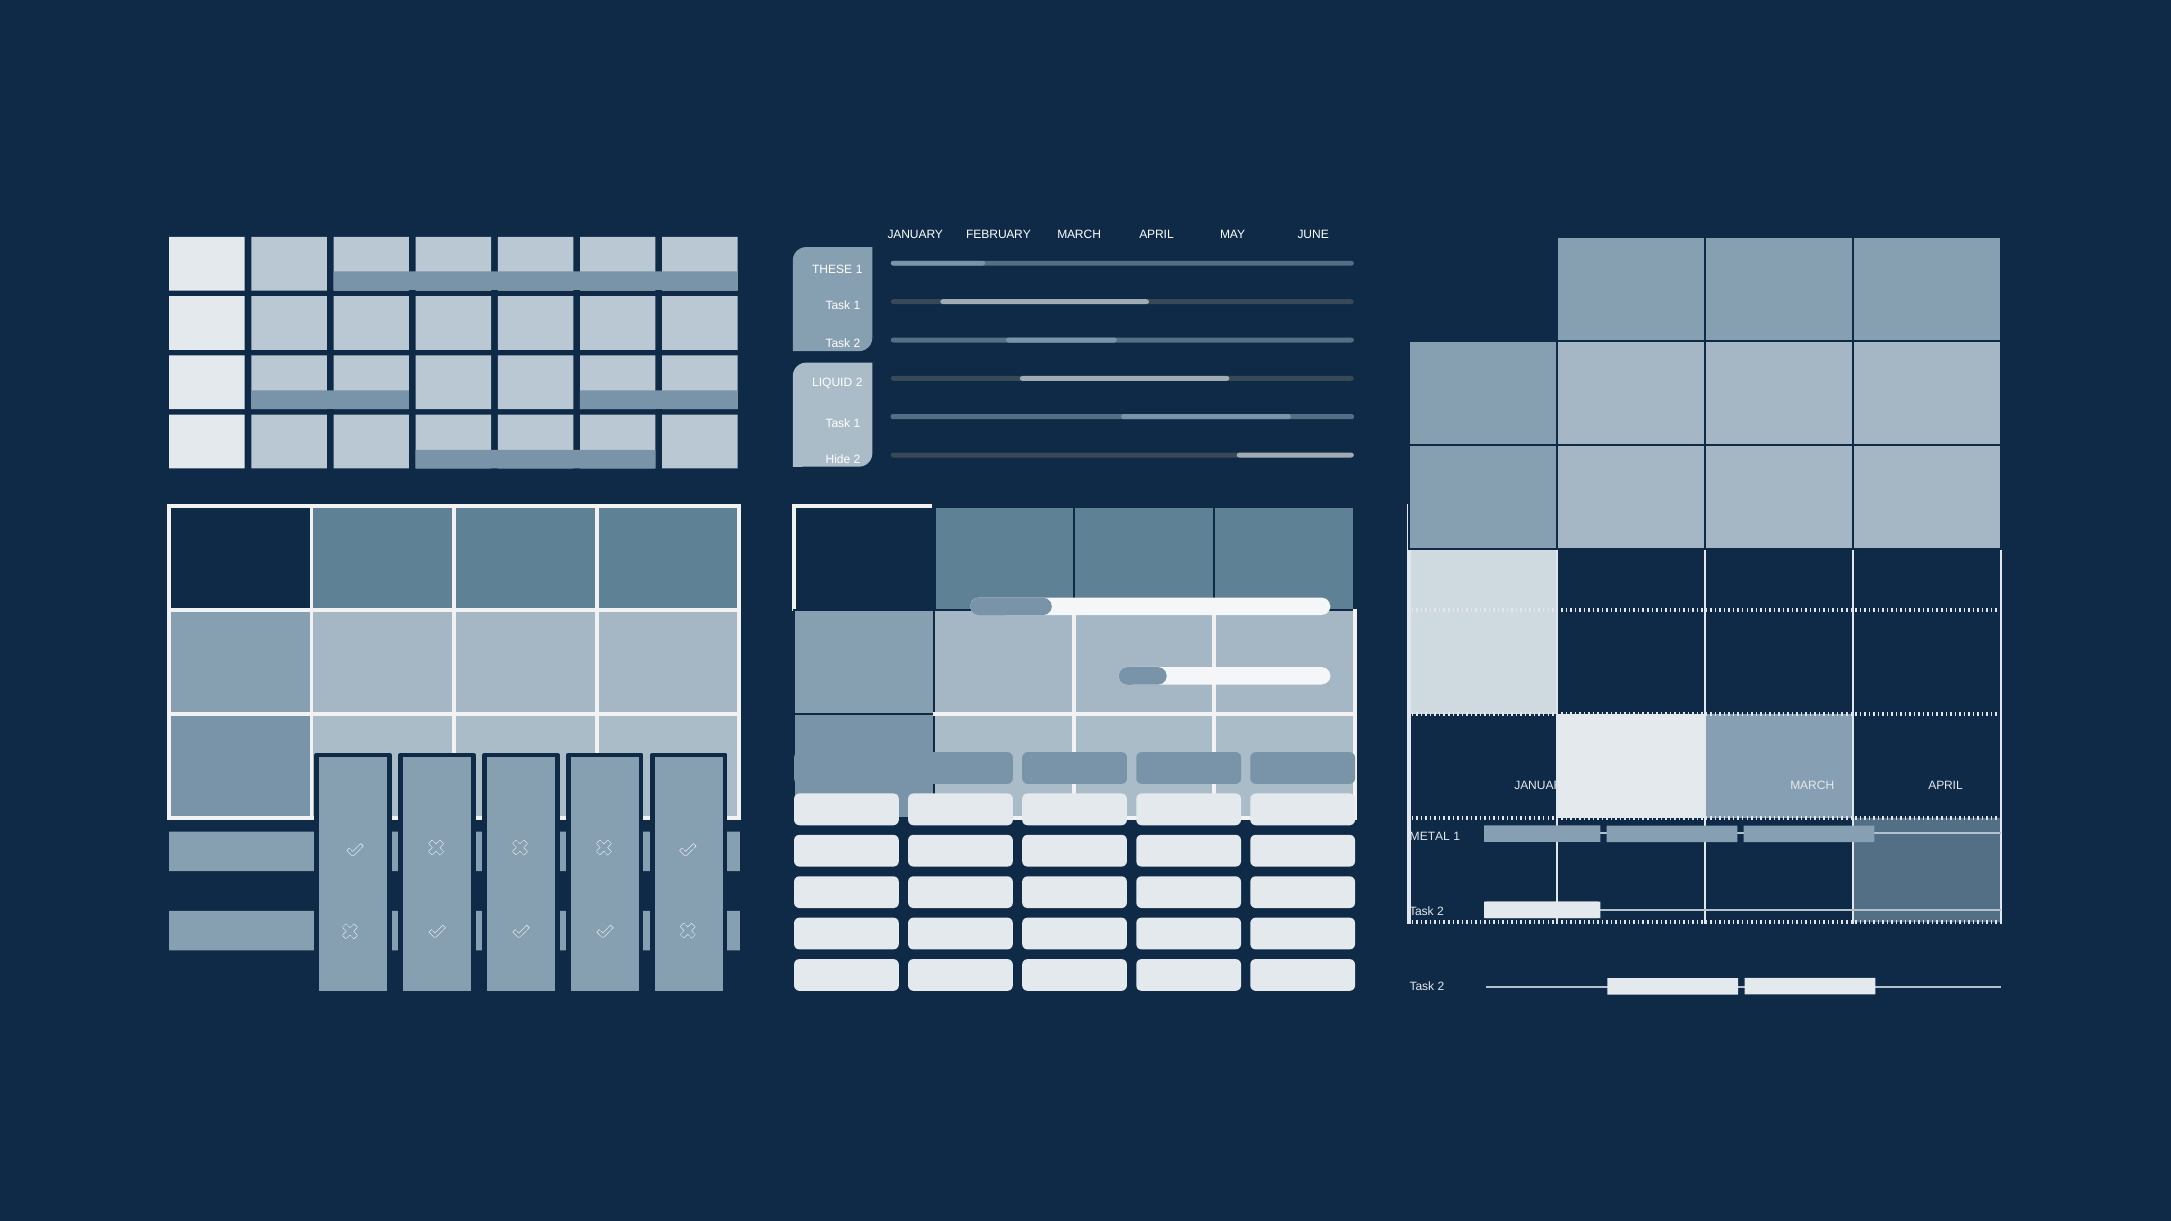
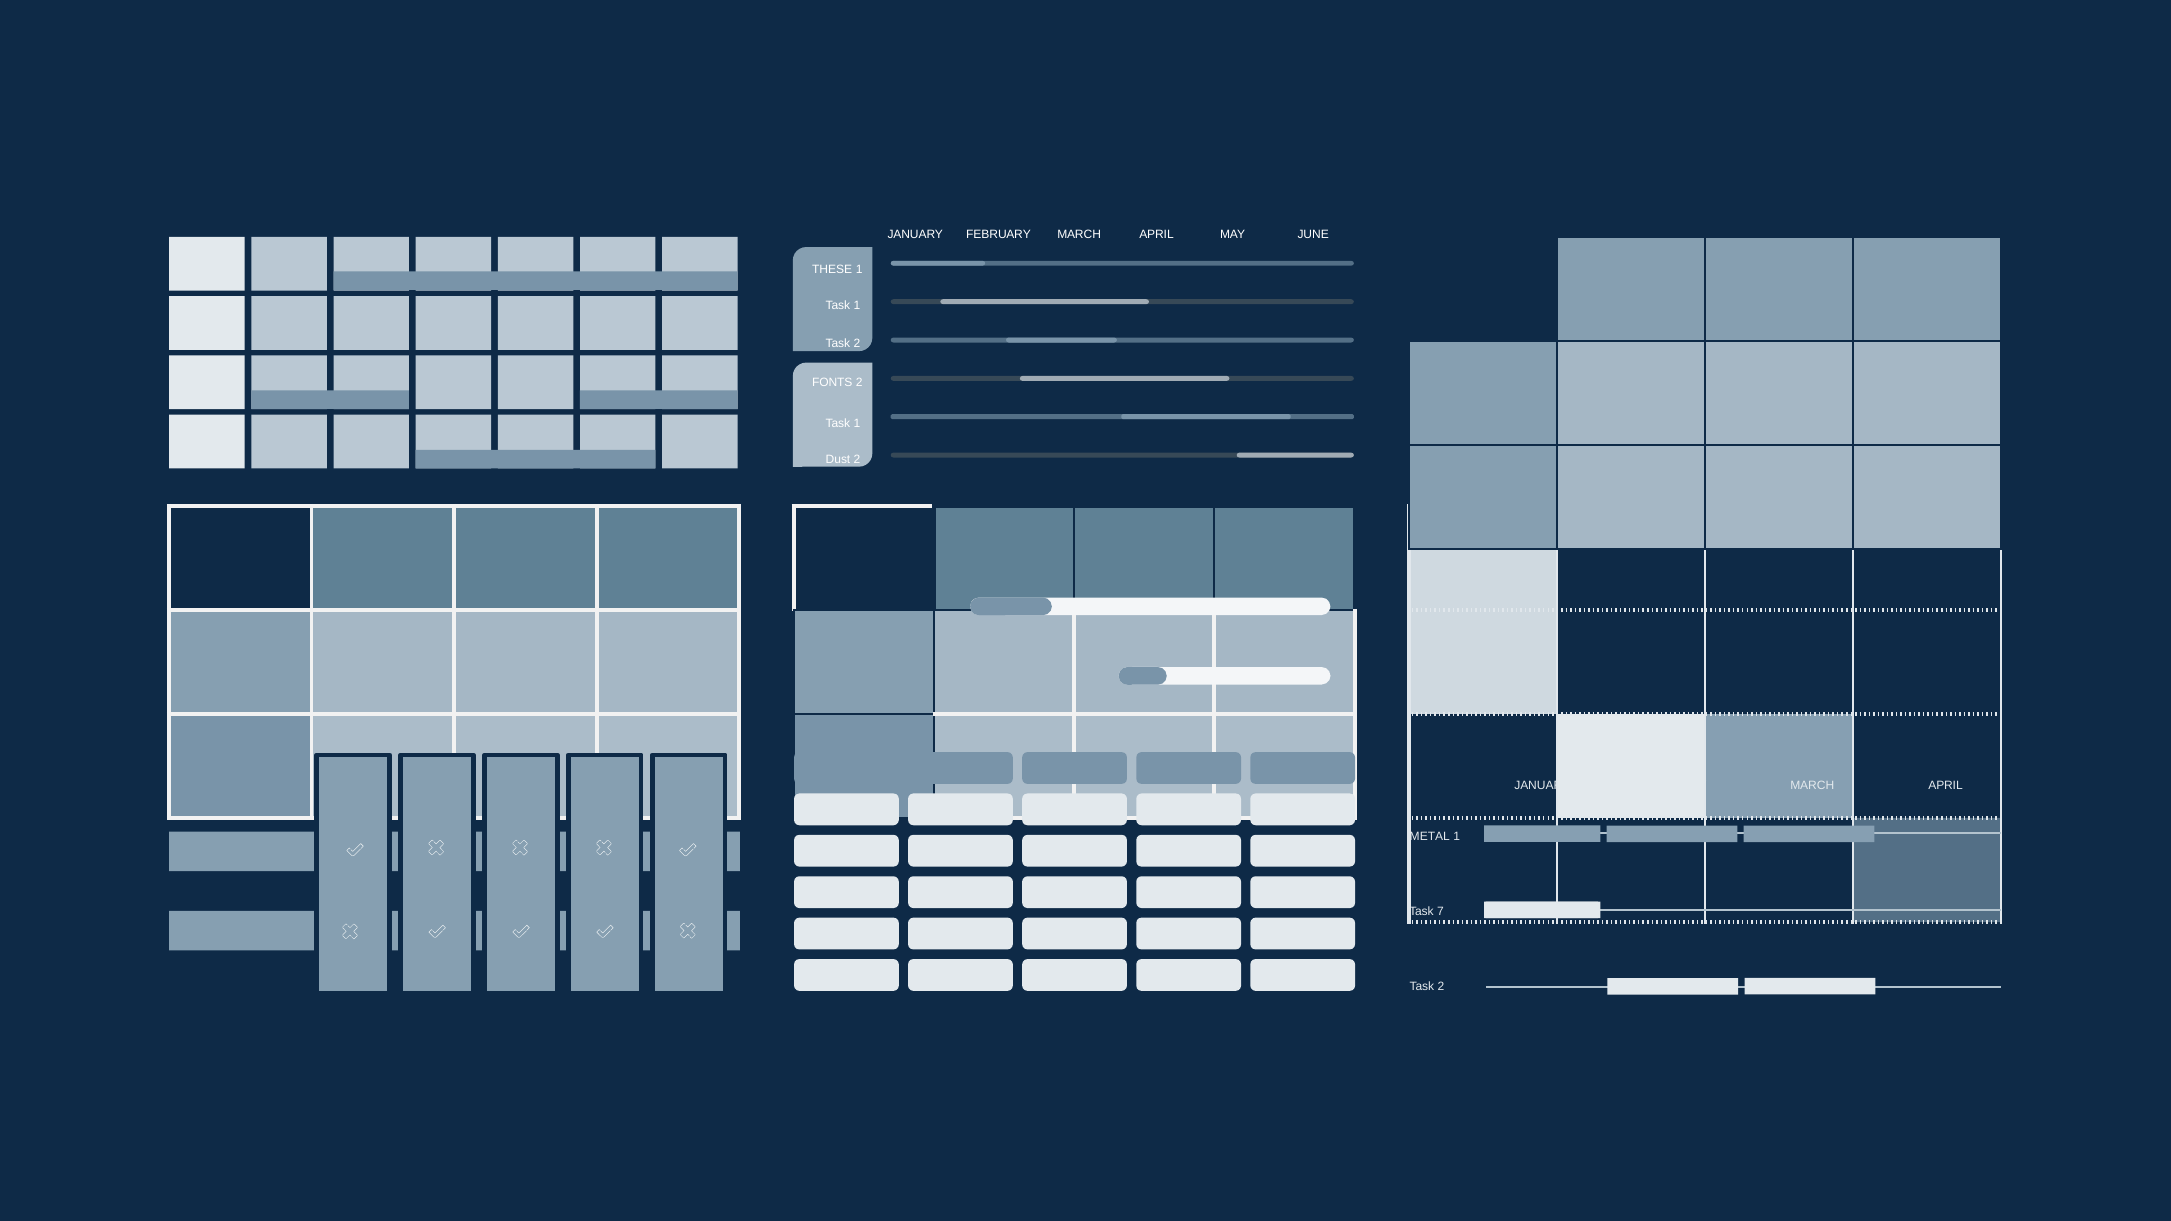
LIQUID: LIQUID -> FONTS (832, 383)
Hide: Hide -> Dust (838, 460)
2: 2 -> 7 (1440, 912)
